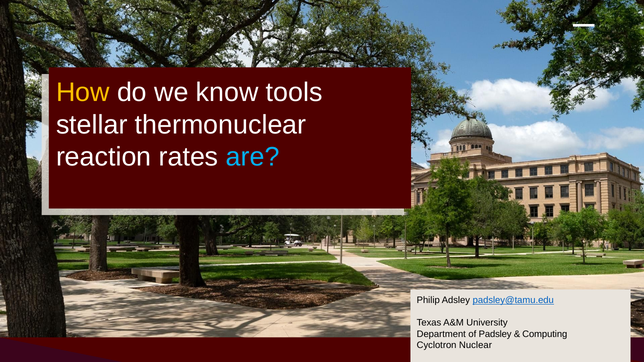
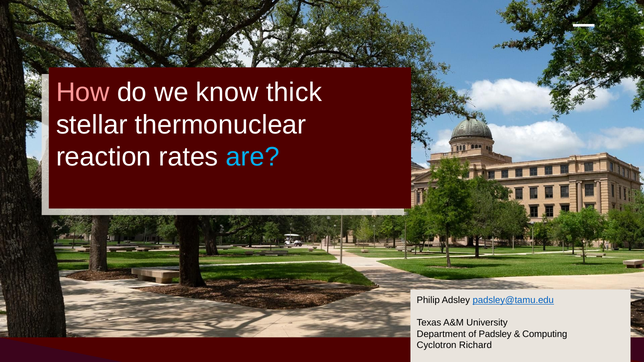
How colour: yellow -> pink (83, 93)
tools: tools -> thick (294, 93)
Nuclear: Nuclear -> Richard (475, 346)
